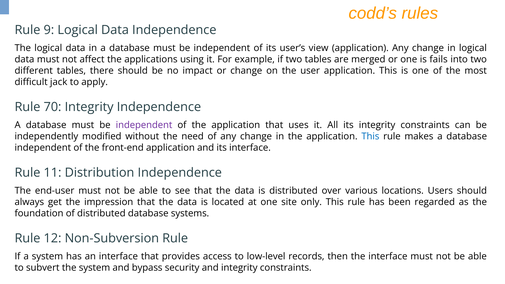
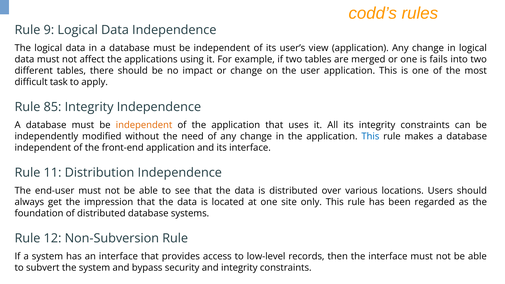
jack: jack -> task (59, 82)
70: 70 -> 85 (53, 107)
independent colour: purple -> orange (144, 125)
